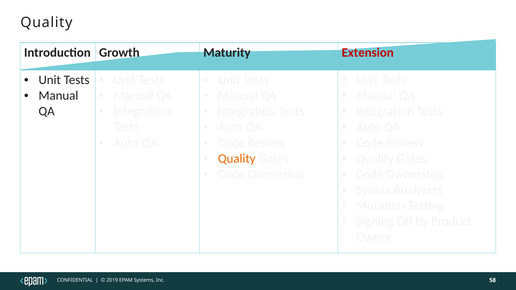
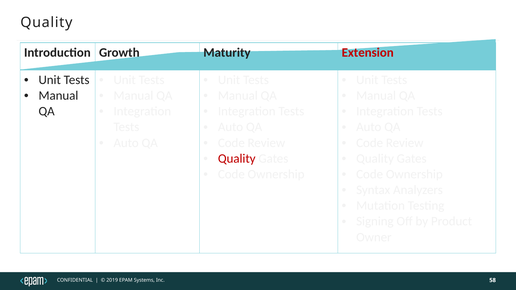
Quality colour: orange -> red (237, 159)
